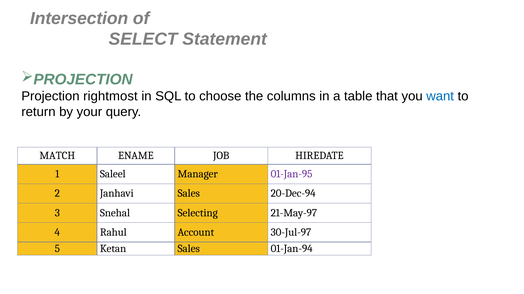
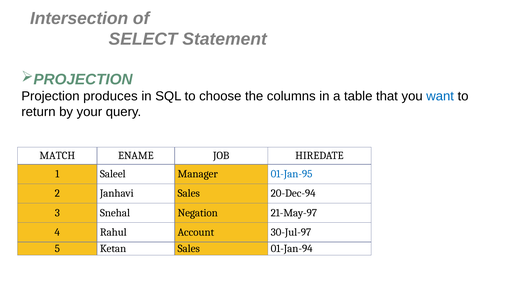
rightmost: rightmost -> produces (110, 97)
01-Jan-95 colour: purple -> blue (292, 174)
Selecting: Selecting -> Negation (198, 213)
